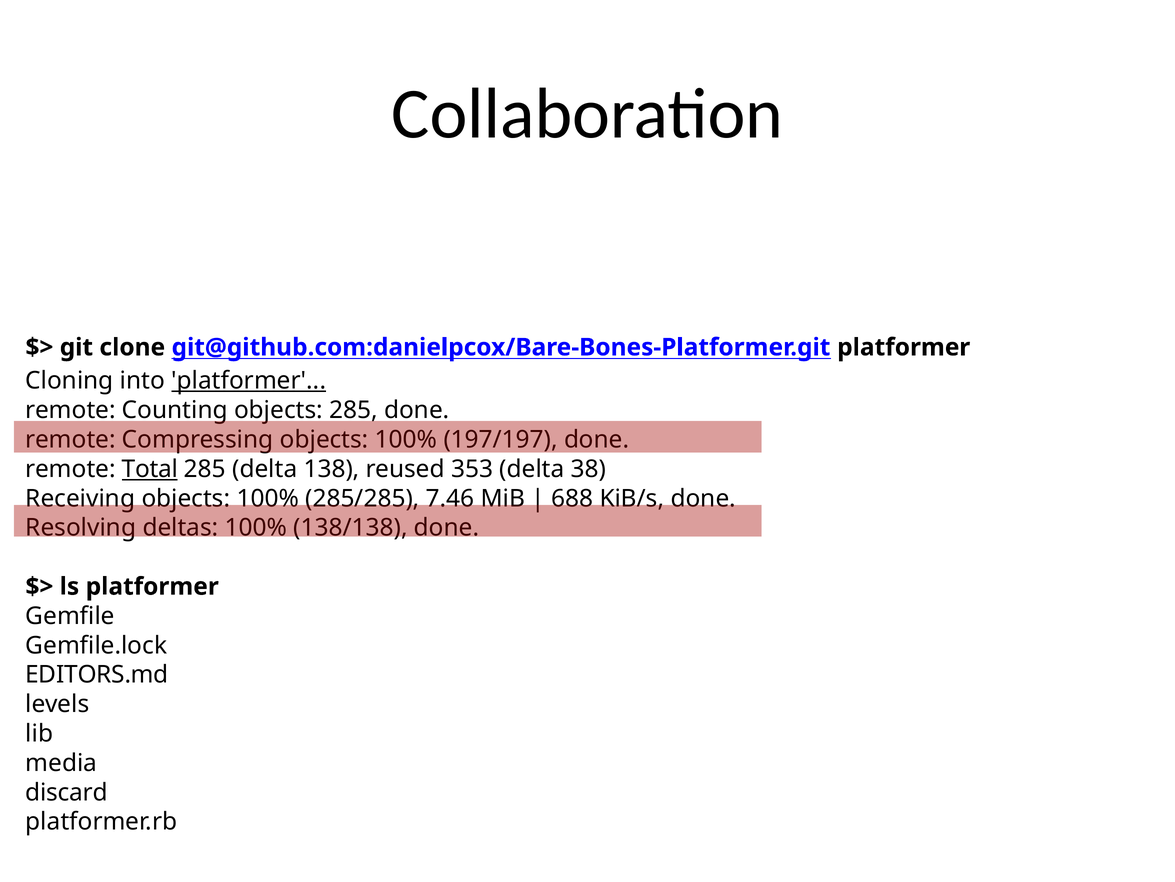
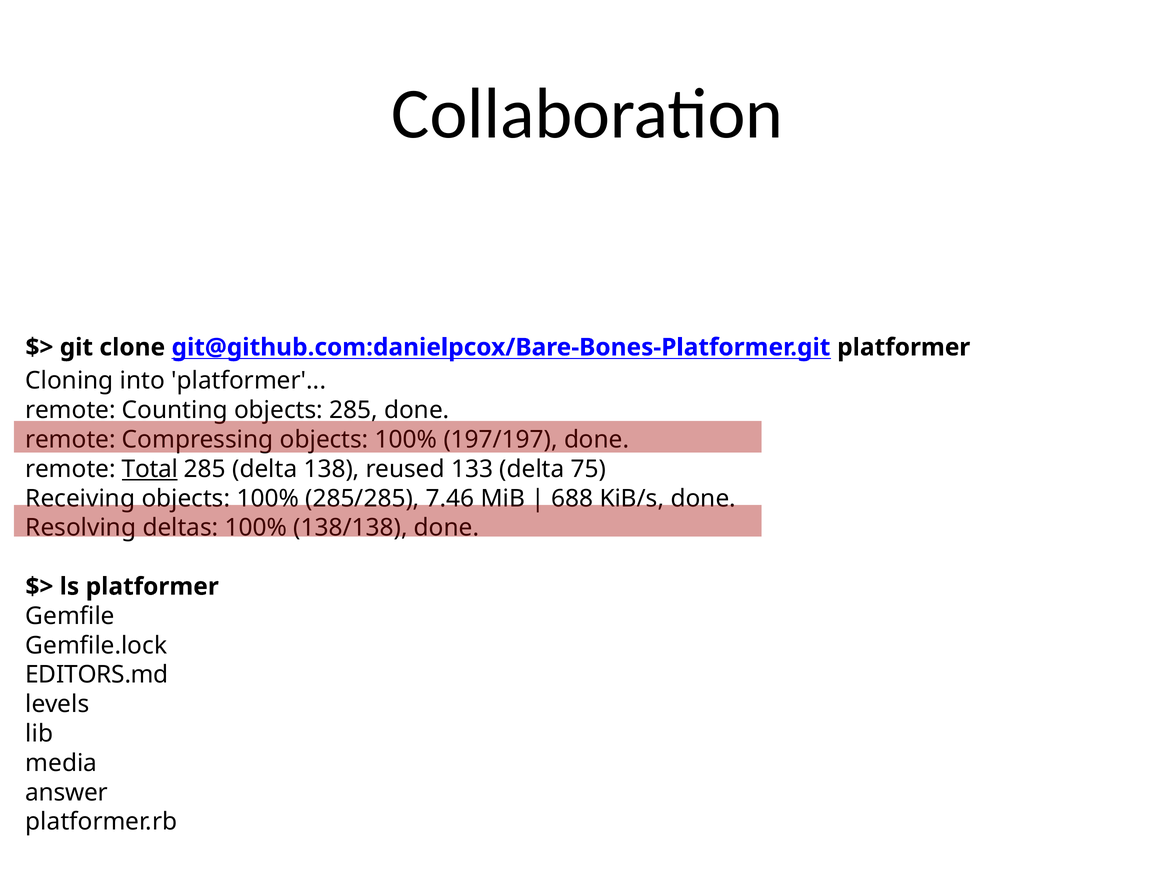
platformer underline: present -> none (249, 381)
353: 353 -> 133 (472, 469)
38: 38 -> 75 (588, 469)
discard: discard -> answer (67, 792)
